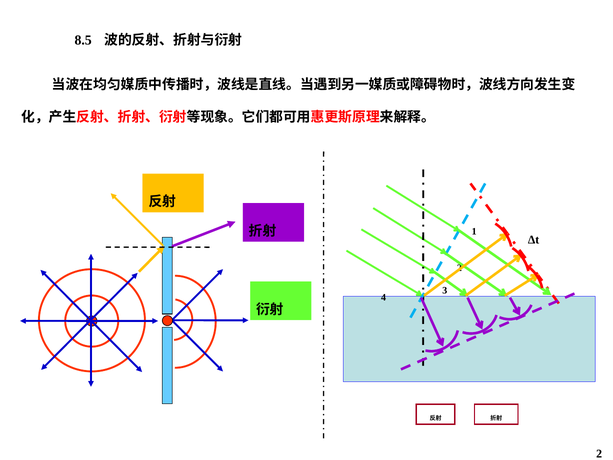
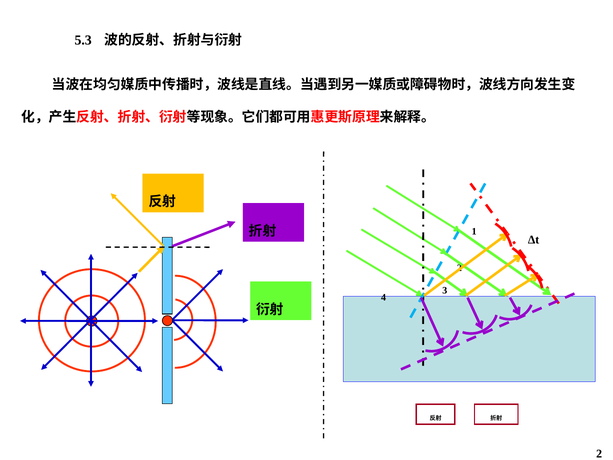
8.5: 8.5 -> 5.3 (83, 40)
